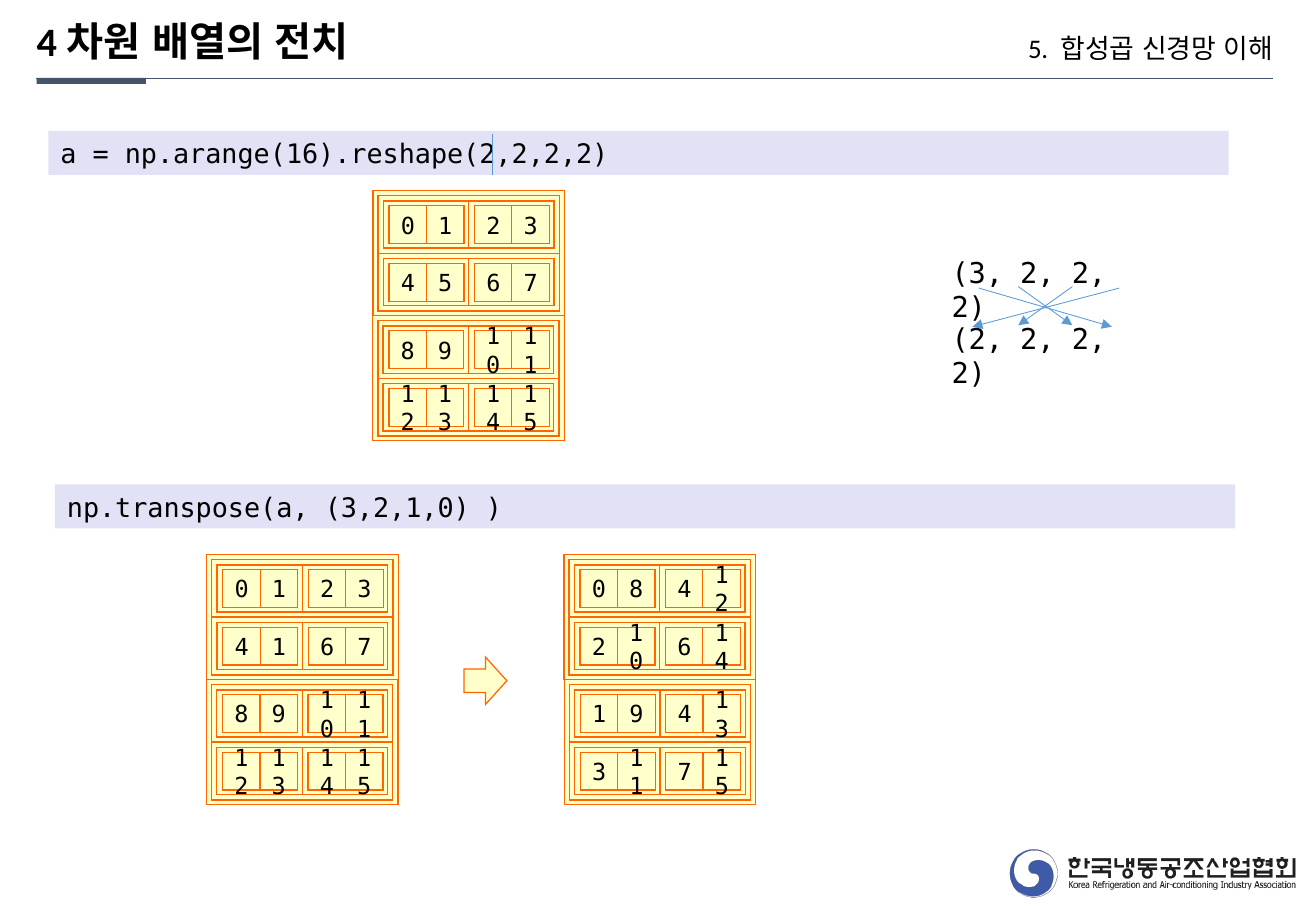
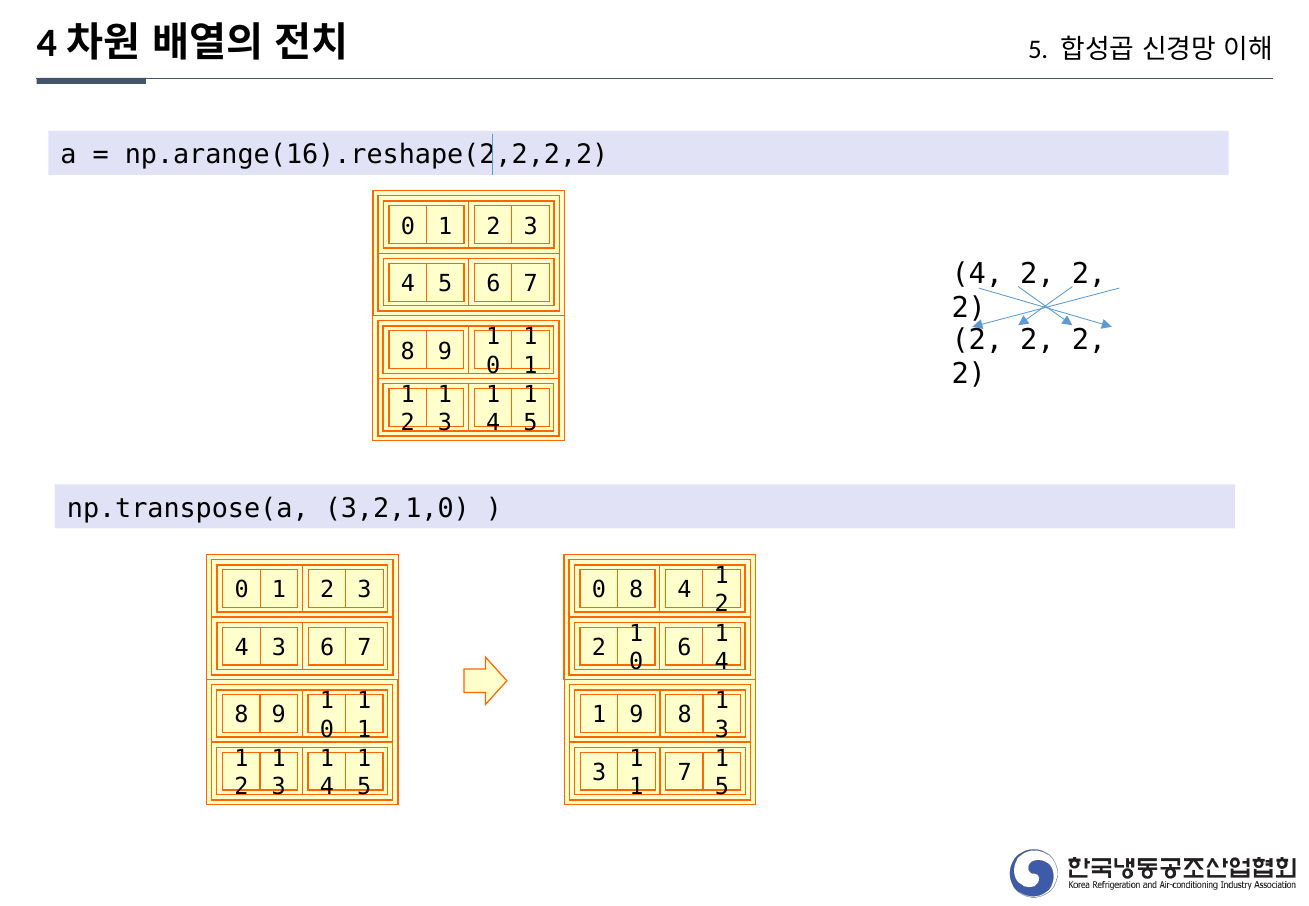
3: 3 -> 4 (977, 274)
1: 1 -> 3 (279, 648)
9 4: 4 -> 8 (685, 715)
